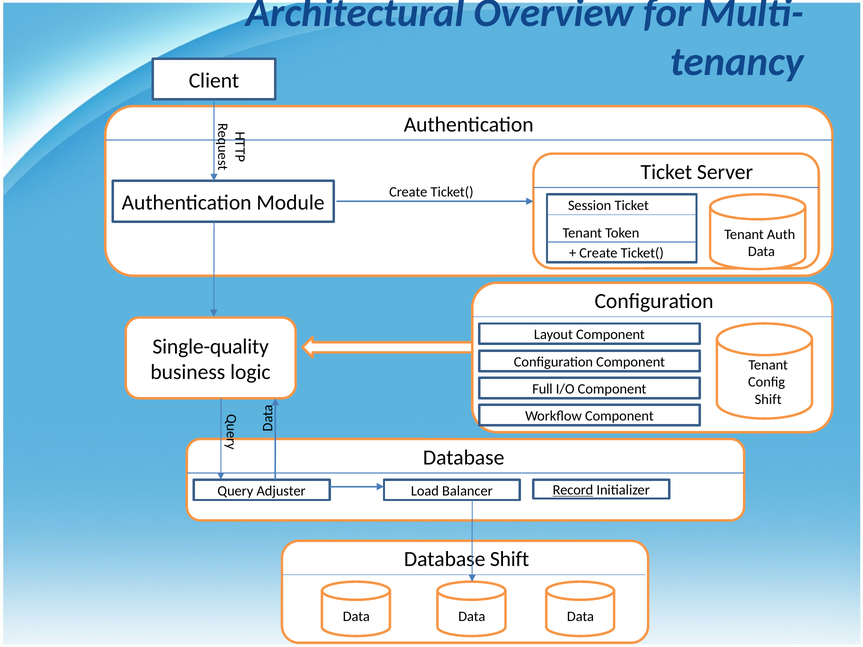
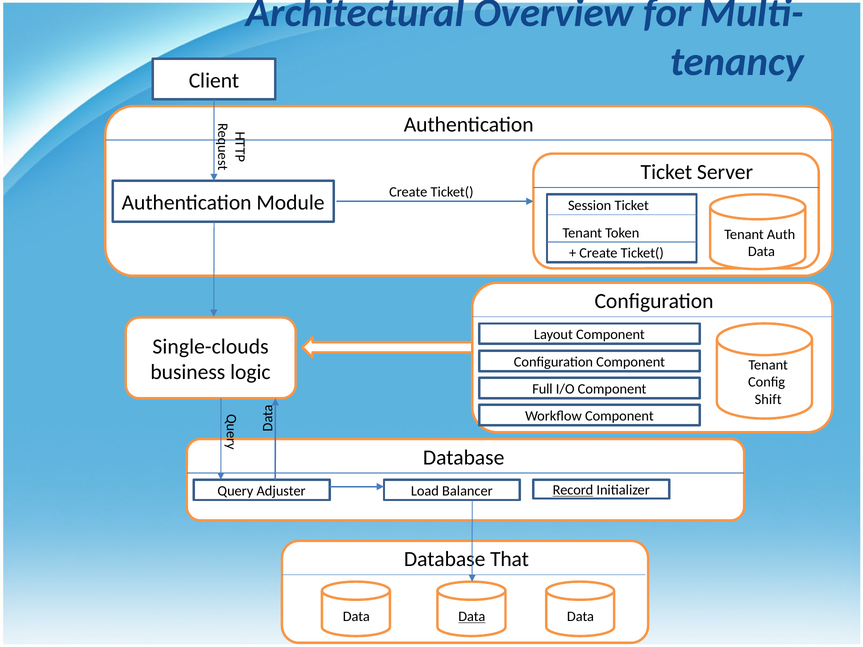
Single-quality: Single-quality -> Single-clouds (211, 347)
Database Shift: Shift -> That (510, 560)
Data underline: none -> present (472, 617)
